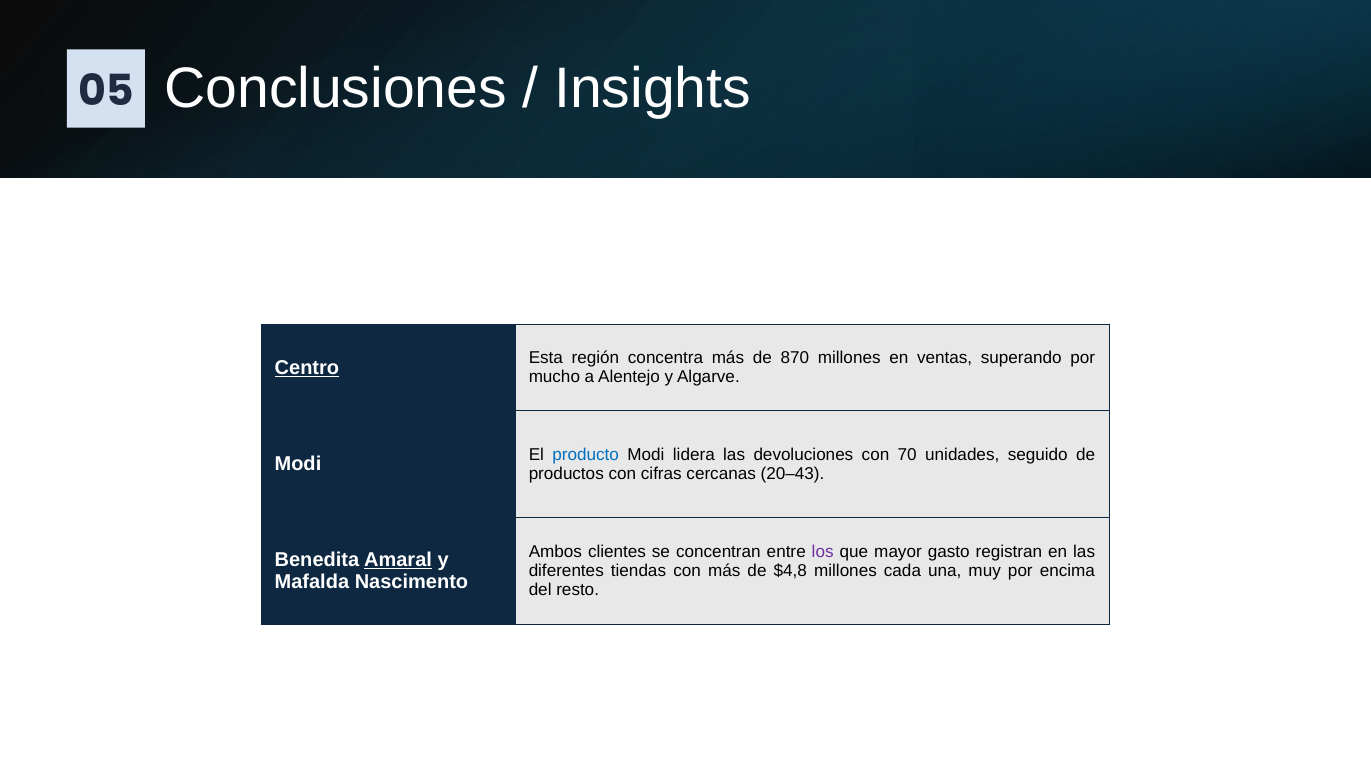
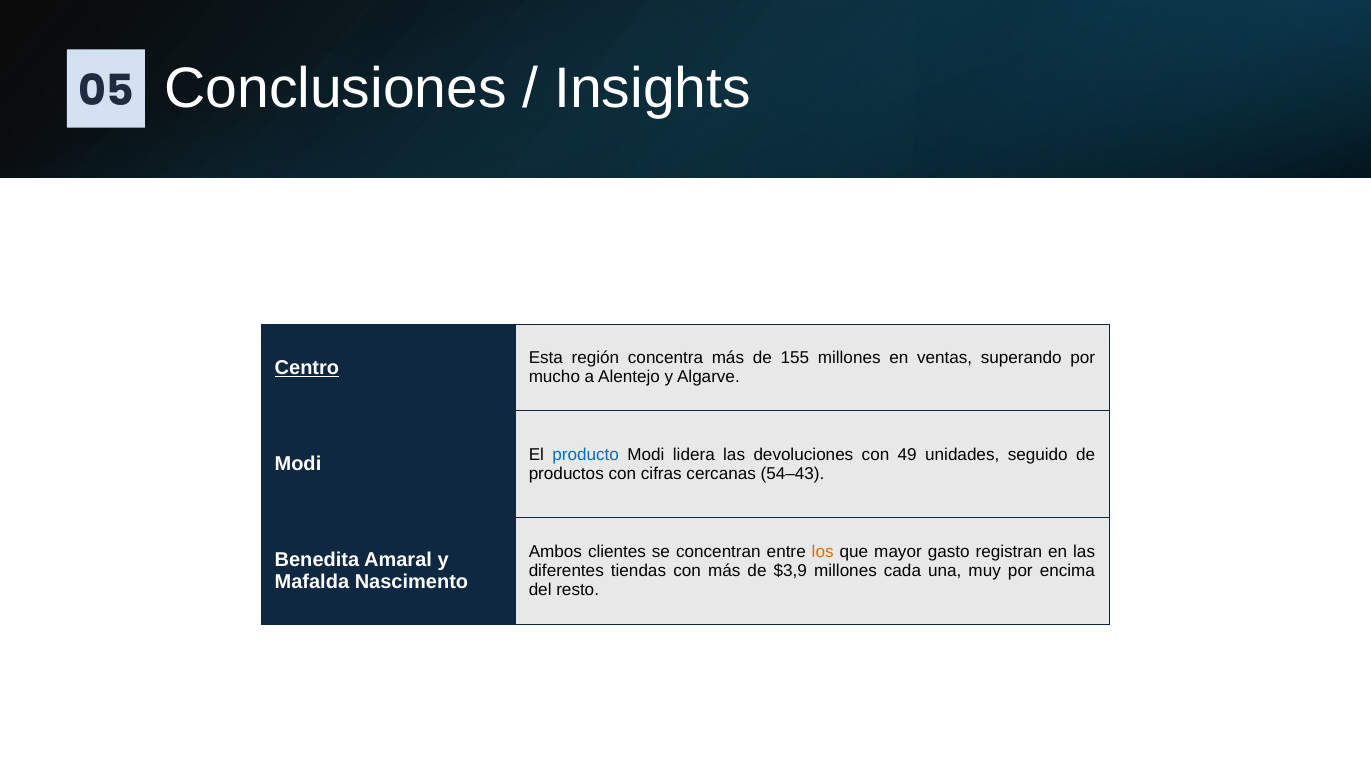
870: 870 -> 155 (795, 358)
70: 70 -> 49 (907, 455)
20–43: 20–43 -> 54–43 (792, 474)
los colour: purple -> orange (823, 552)
Amaral underline: present -> none (398, 560)
$4,8: $4,8 -> $3,9 (790, 571)
